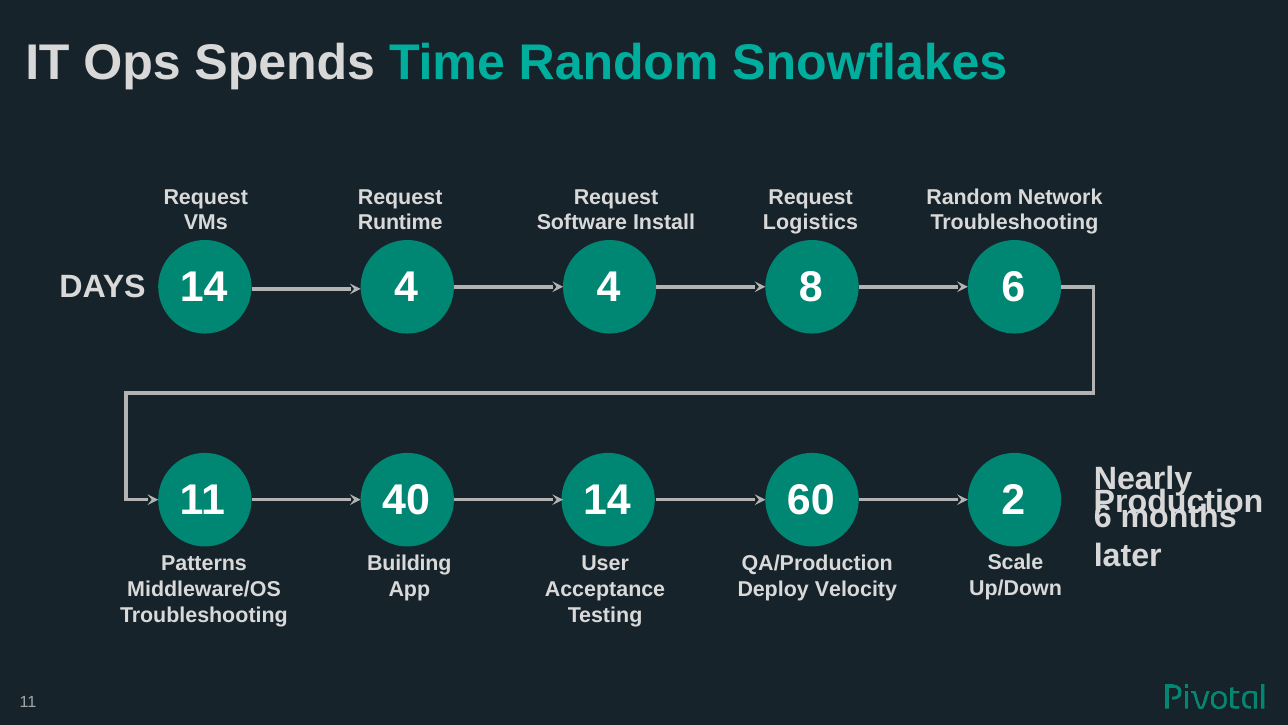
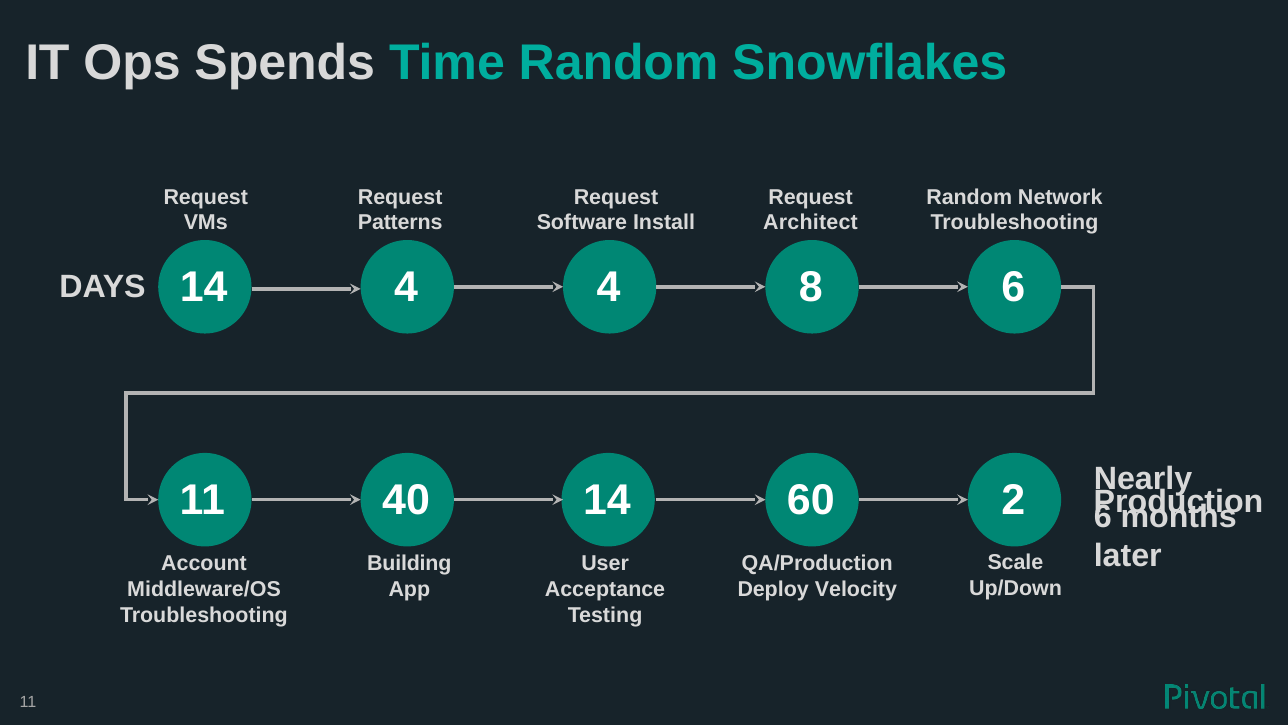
Runtime: Runtime -> Patterns (400, 223)
Logistics: Logistics -> Architect (810, 223)
Patterns: Patterns -> Account (204, 563)
